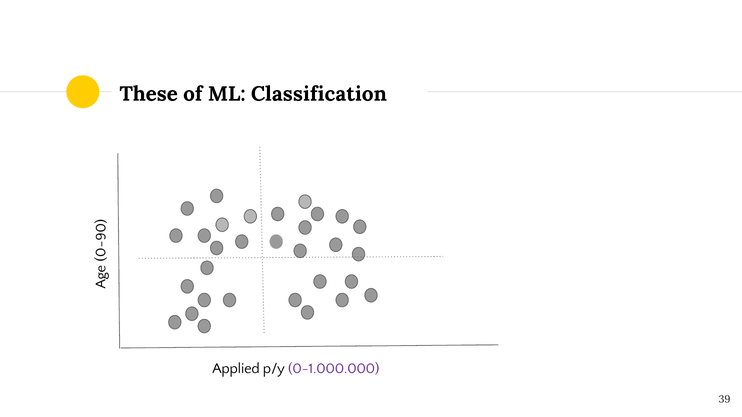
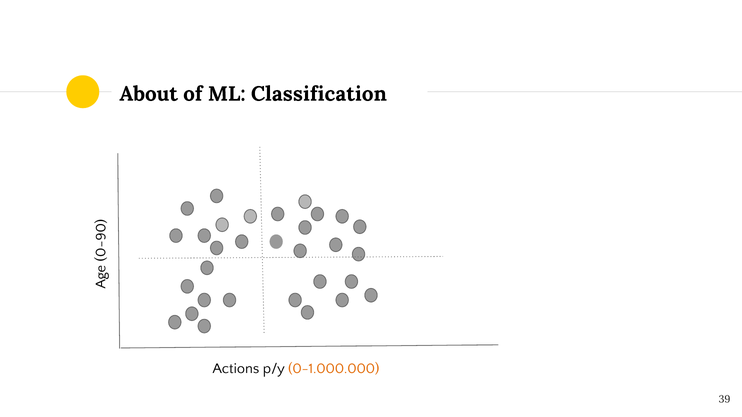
These: These -> About (149, 94)
Applied: Applied -> Actions (236, 369)
0-1.000.000 colour: purple -> orange (334, 369)
